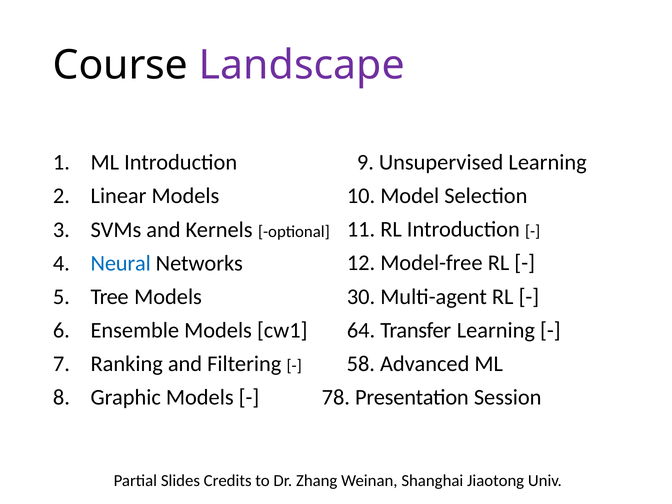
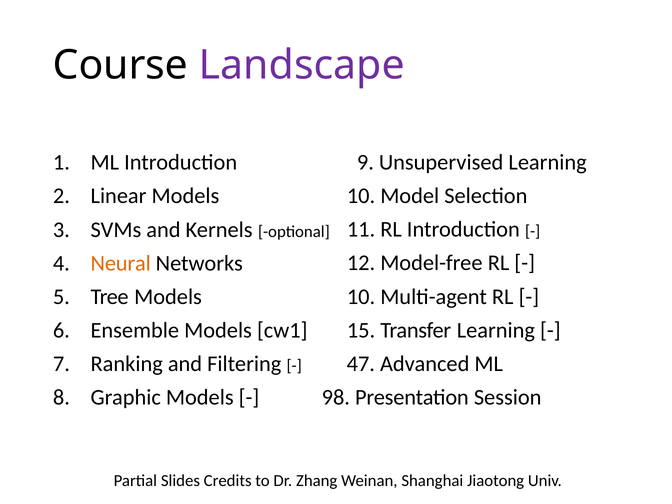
Neural colour: blue -> orange (121, 263)
Models 30: 30 -> 10 (361, 297)
64: 64 -> 15 (361, 330)
58: 58 -> 47 (361, 364)
78: 78 -> 98 (336, 397)
